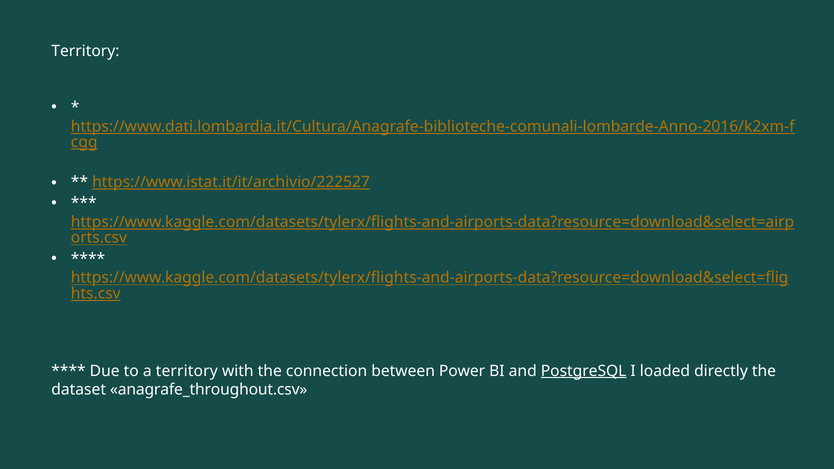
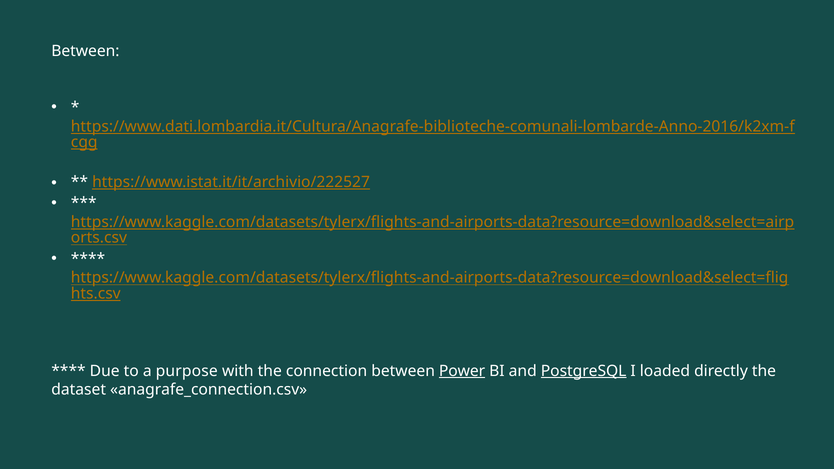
Territory: Territory -> Between (85, 51)
a territory: territory -> purpose (187, 371)
Power underline: none -> present (462, 371)
anagrafe_throughout.csv: anagrafe_throughout.csv -> anagrafe_connection.csv (209, 390)
